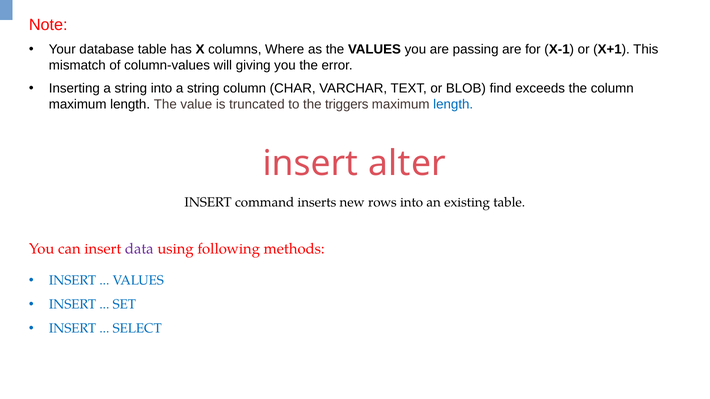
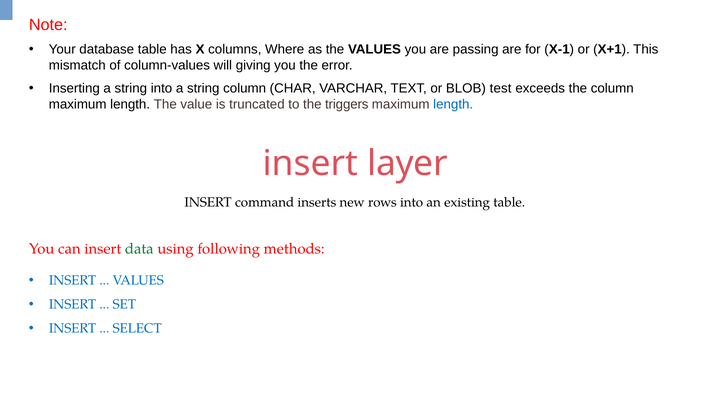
find: find -> test (501, 88)
alter: alter -> layer (407, 164)
data colour: purple -> green (139, 249)
